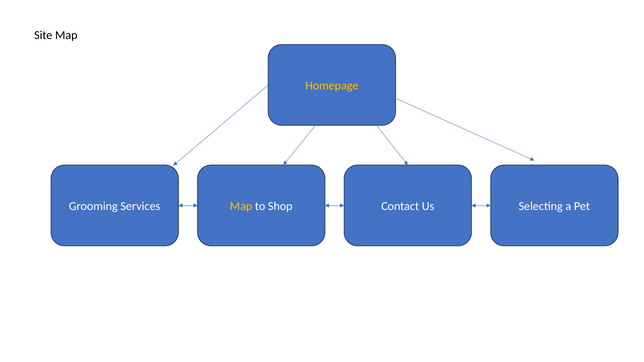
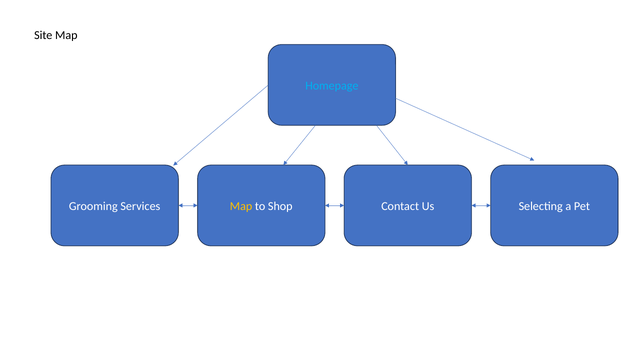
Homepage colour: yellow -> light blue (332, 86)
